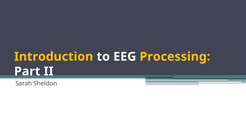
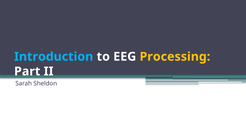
Introduction colour: yellow -> light blue (54, 57)
